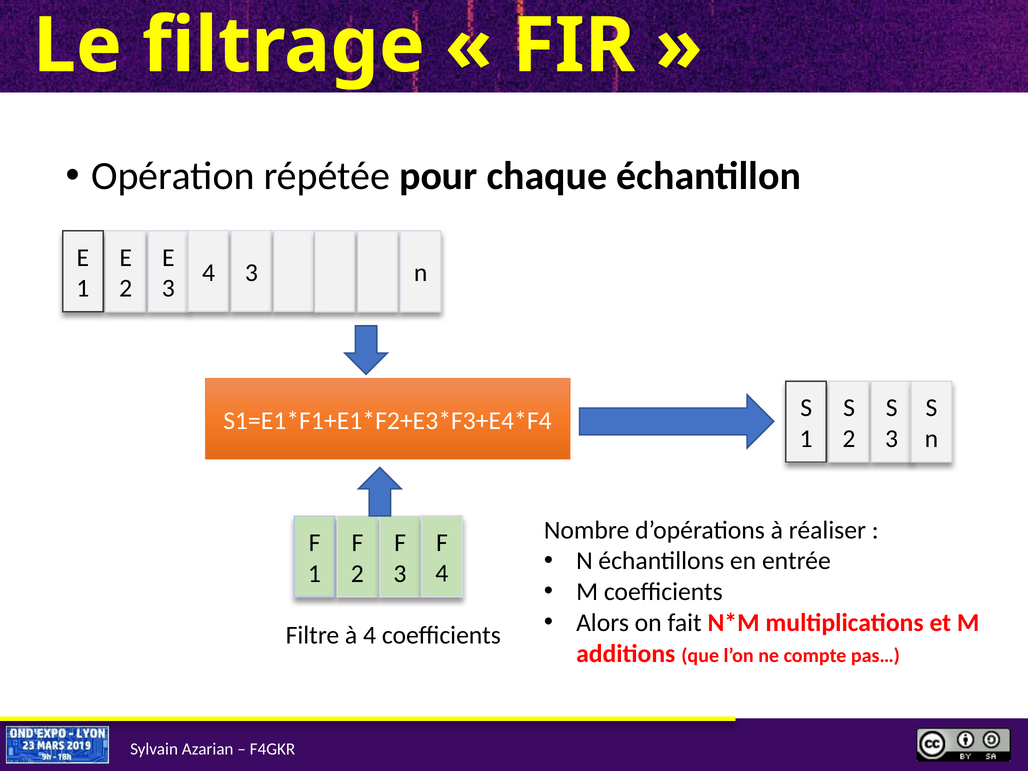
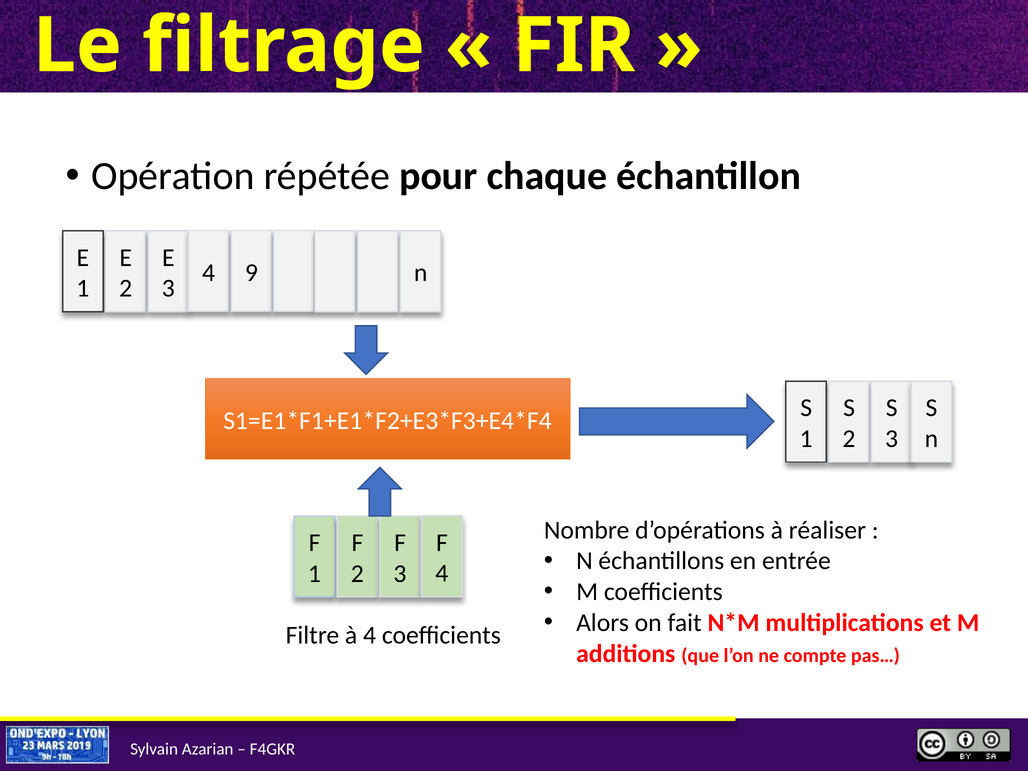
4 3: 3 -> 9 (251, 273)
